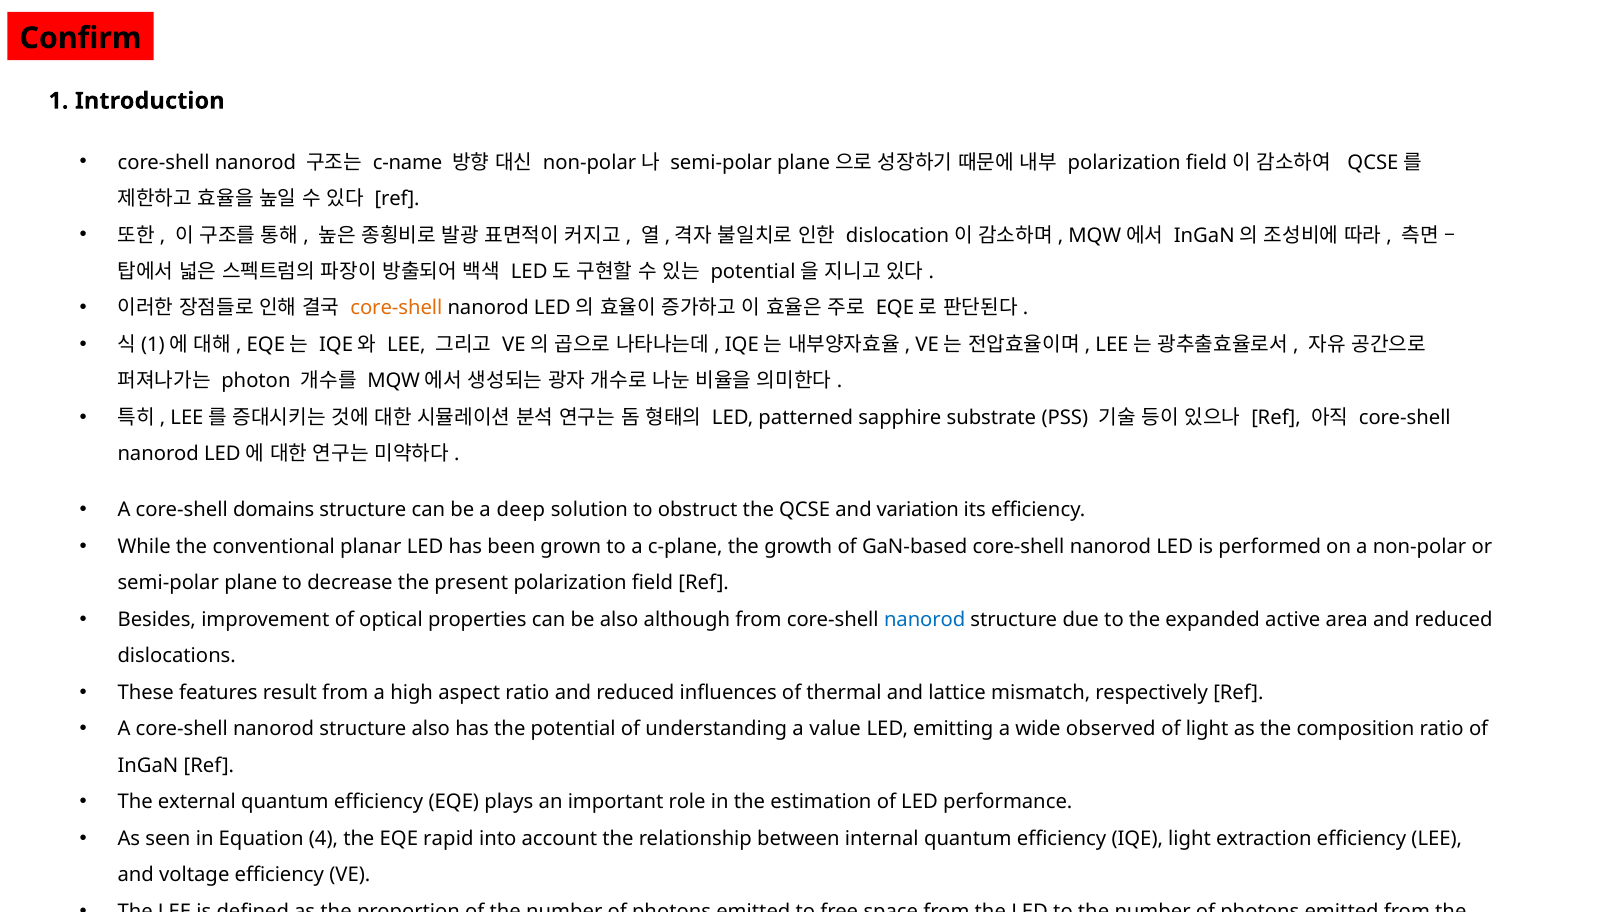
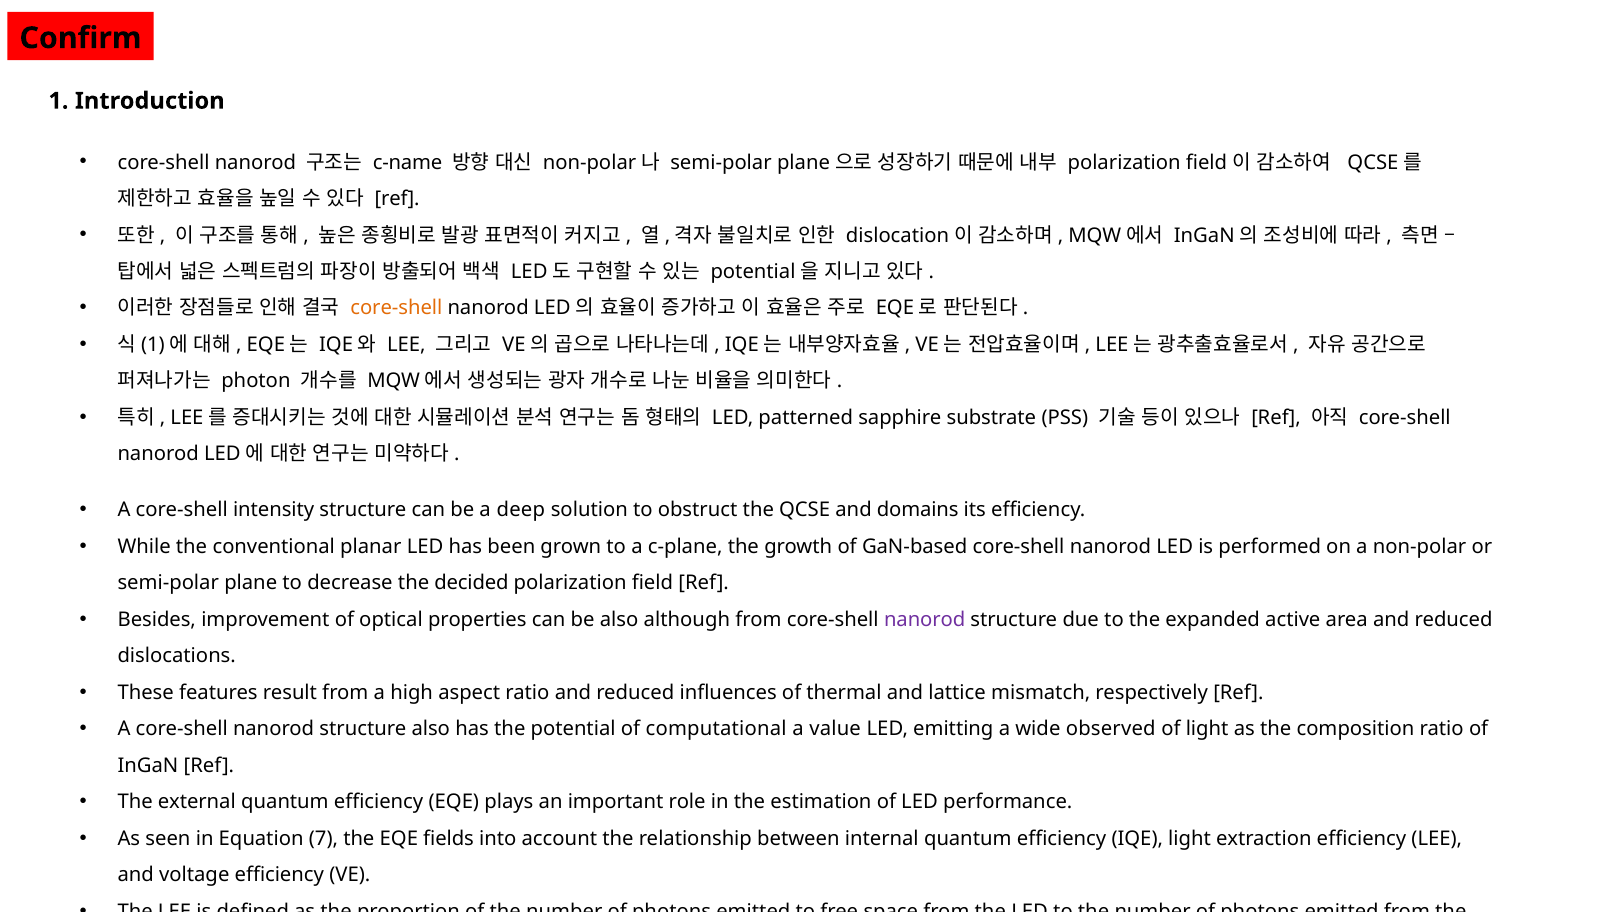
domains: domains -> intensity (274, 511)
variation: variation -> domains (918, 511)
present: present -> decided (471, 584)
nanorod colour: blue -> purple (925, 620)
understanding: understanding -> computational (716, 729)
4: 4 -> 7 (323, 839)
rapid: rapid -> fields (449, 839)
